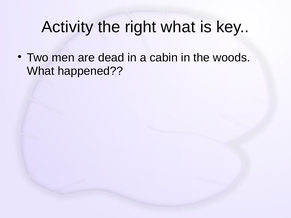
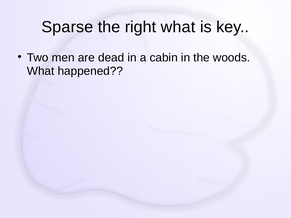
Activity: Activity -> Sparse (67, 27)
